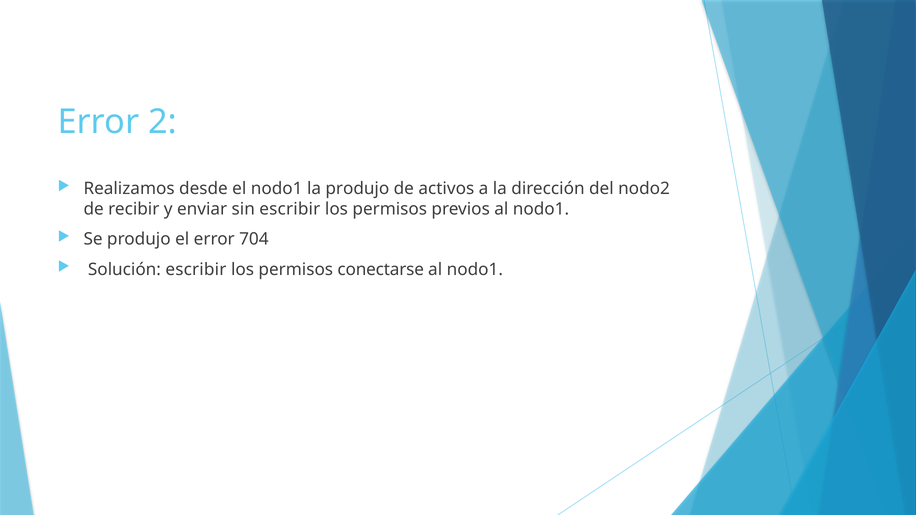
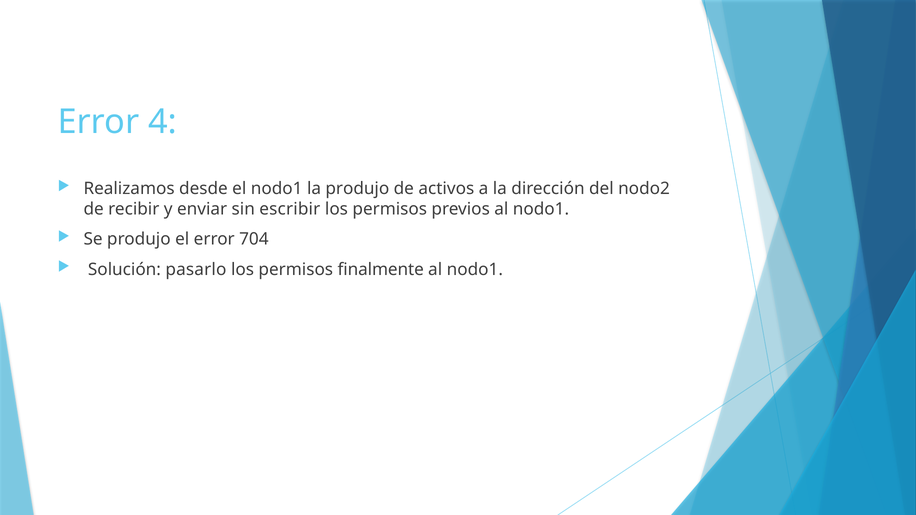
2: 2 -> 4 (163, 122)
Solución escribir: escribir -> pasarlo (196, 270)
conectarse: conectarse -> finalmente (381, 270)
